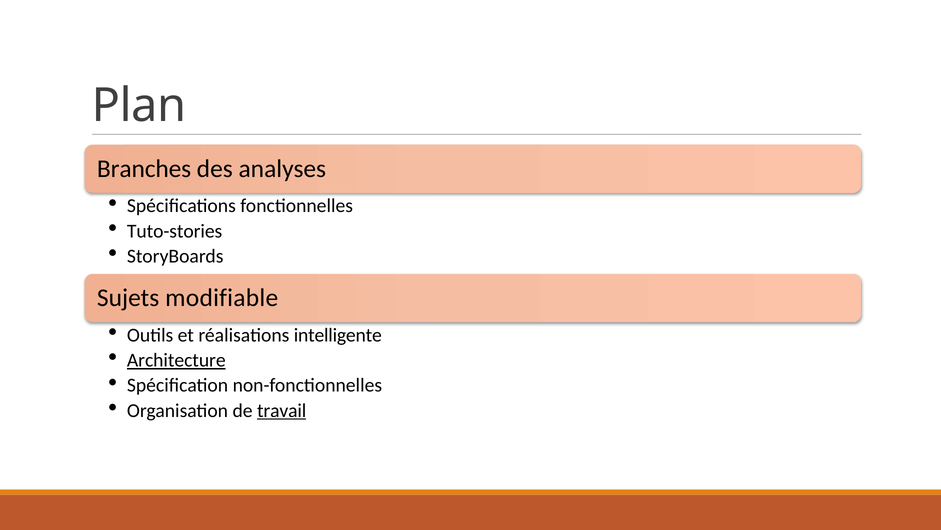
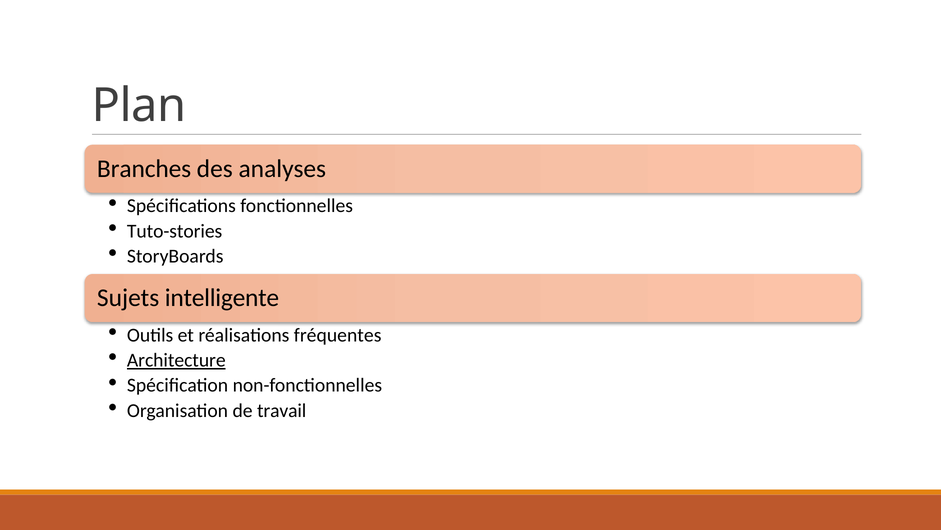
modifiable: modifiable -> intelligente (222, 298)
intelligente: intelligente -> fréquentes (338, 335)
travail underline: present -> none (282, 410)
